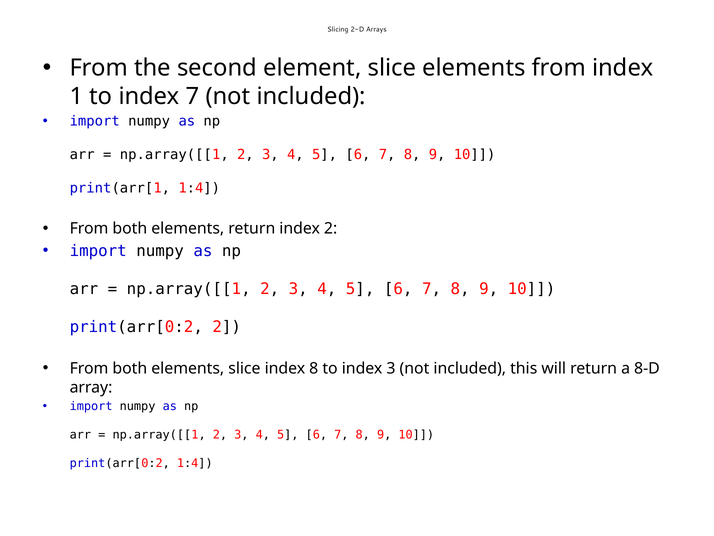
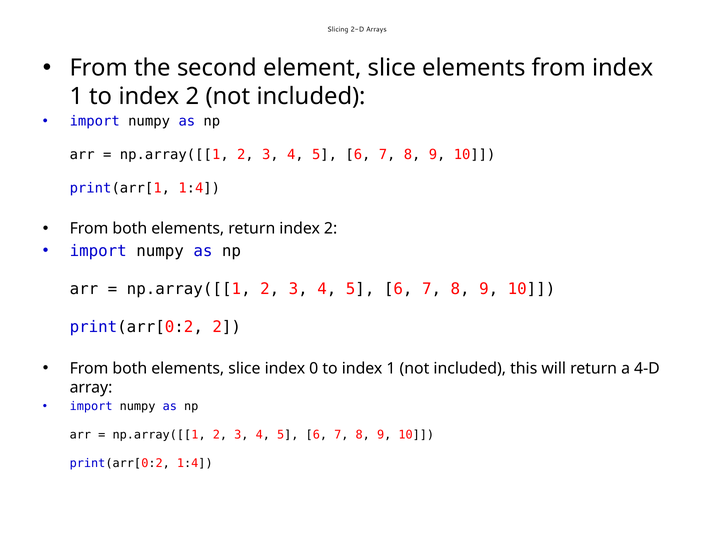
to index 7: 7 -> 2 (193, 97)
index 8: 8 -> 0 (314, 368)
to index 3: 3 -> 1 (391, 368)
8-D: 8-D -> 4-D (647, 368)
